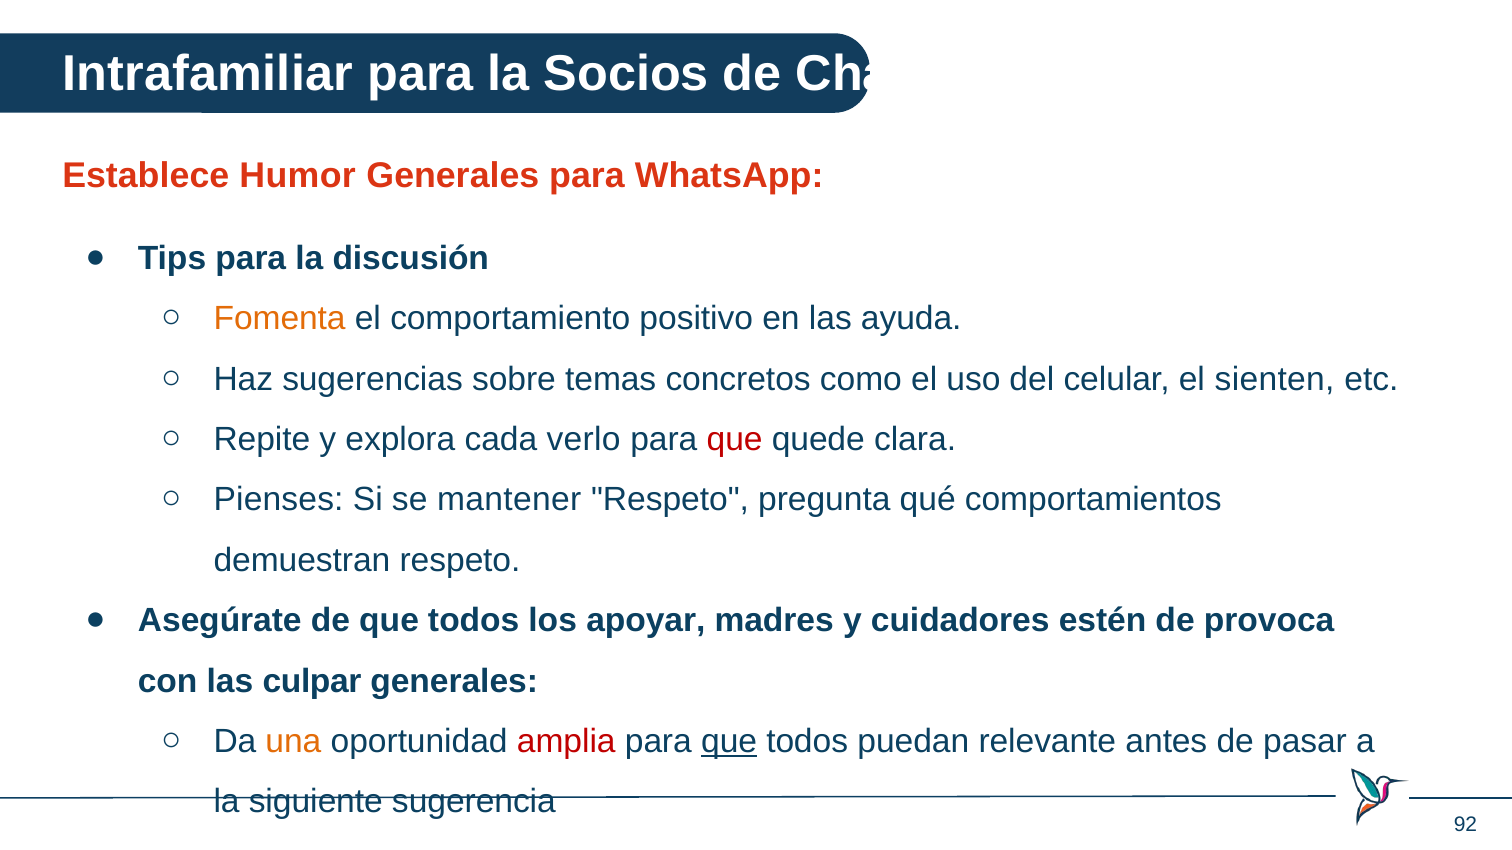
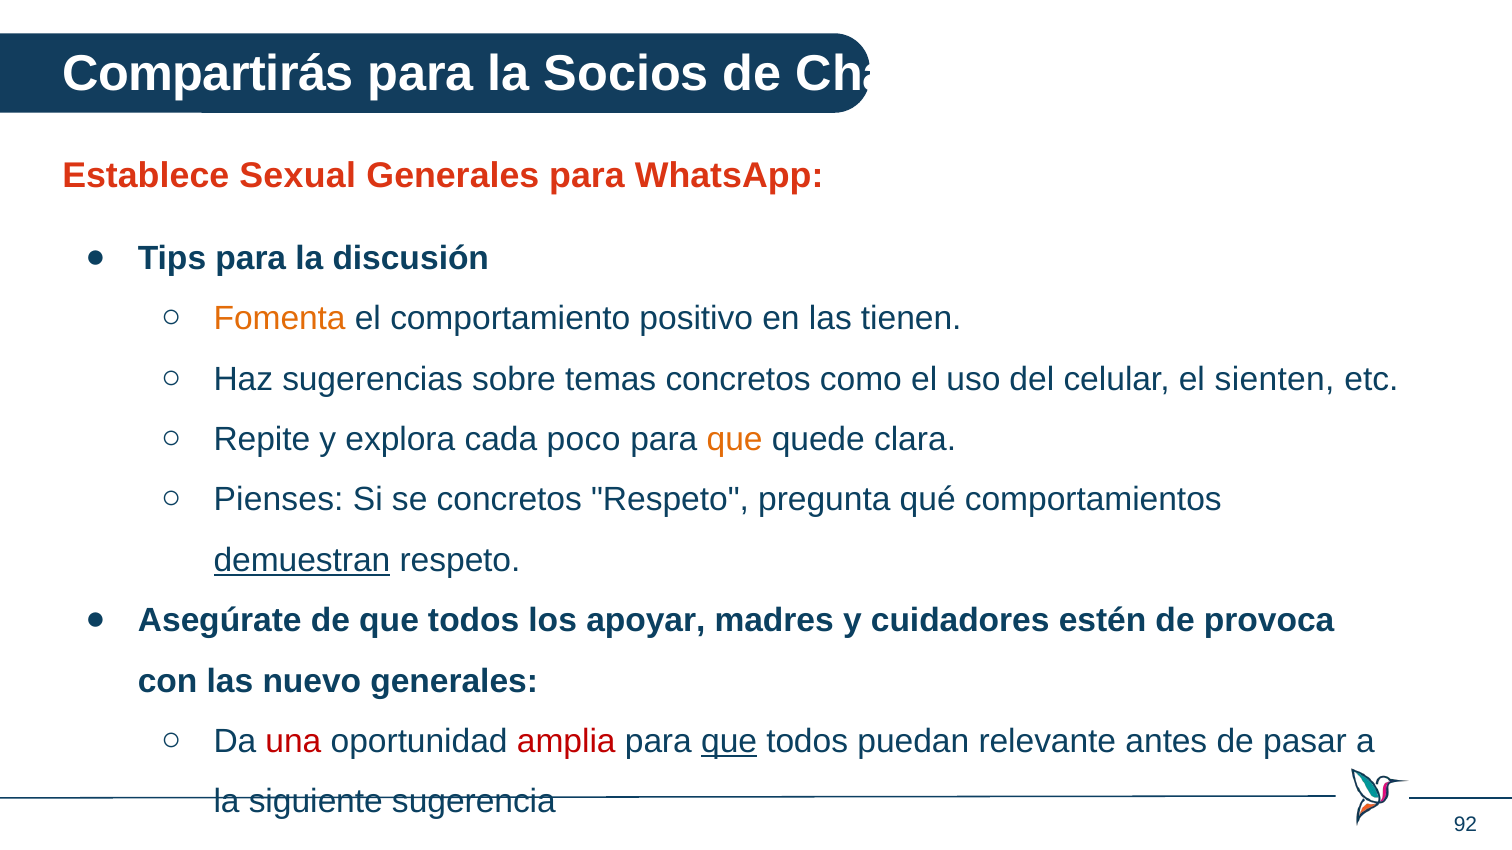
Intrafamiliar: Intrafamiliar -> Compartirás (208, 74)
Humor: Humor -> Sexual (298, 176)
ayuda: ayuda -> tienen (911, 319)
verlo: verlo -> poco (584, 440)
que colour: red -> orange (735, 440)
se mantener: mantener -> concretos (509, 500)
demuestran underline: none -> present (302, 561)
culpar: culpar -> nuevo (312, 681)
una colour: orange -> red (293, 742)
